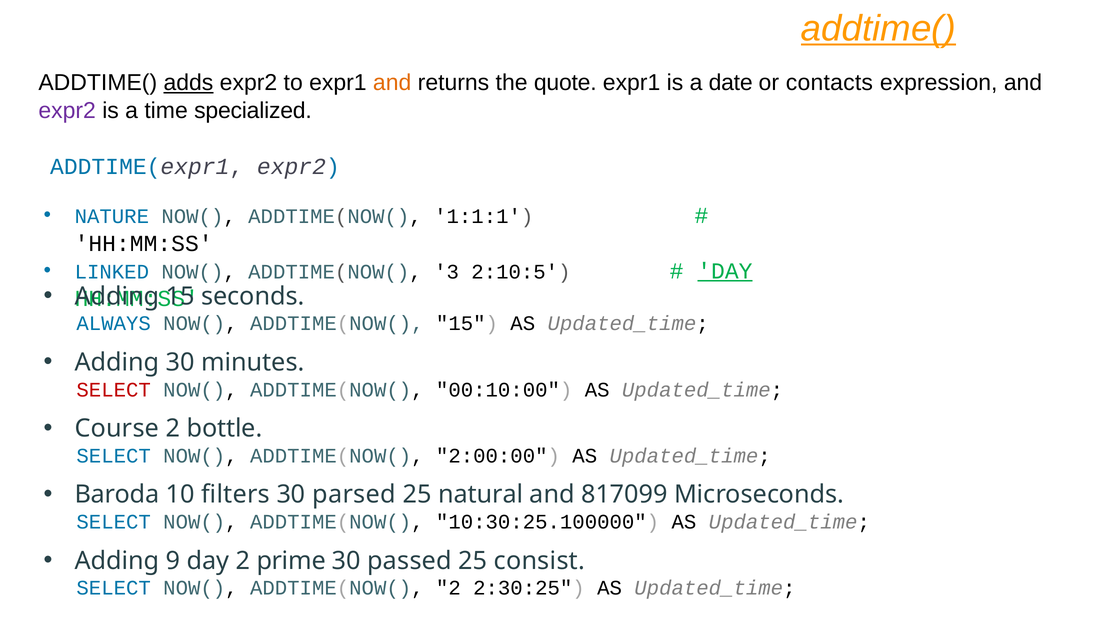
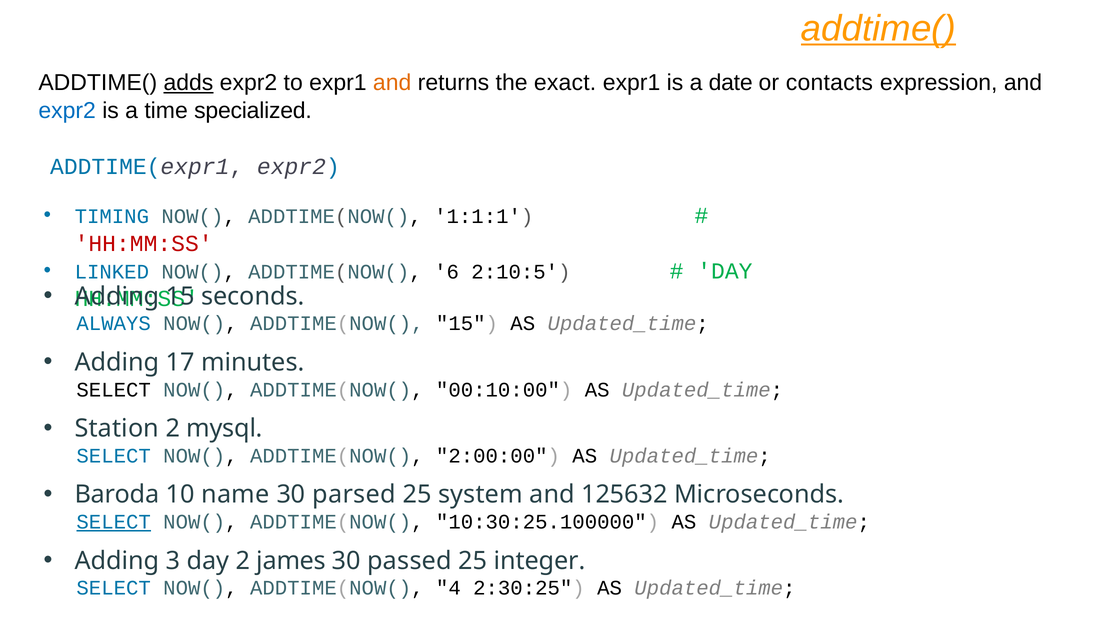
quote: quote -> exact (565, 83)
expr2 colour: purple -> blue (67, 110)
NATURE: NATURE -> TIMING (112, 217)
HH:MM:SS colour: black -> red (144, 243)
3: 3 -> 6 (447, 272)
DAY underline: present -> none (725, 271)
Adding 30: 30 -> 17 (180, 362)
SELECT colour: red -> black (114, 390)
Course: Course -> Station (117, 428)
bottle: bottle -> mysql (225, 428)
filters: filters -> name (235, 495)
natural: natural -> system (481, 495)
817099: 817099 -> 125632 (624, 495)
SELECT underline: none -> present (114, 522)
9: 9 -> 3 (173, 561)
prime: prime -> james (291, 561)
consist: consist -> integer (540, 561)
ADDTIME(NOW( 2: 2 -> 4 (448, 588)
